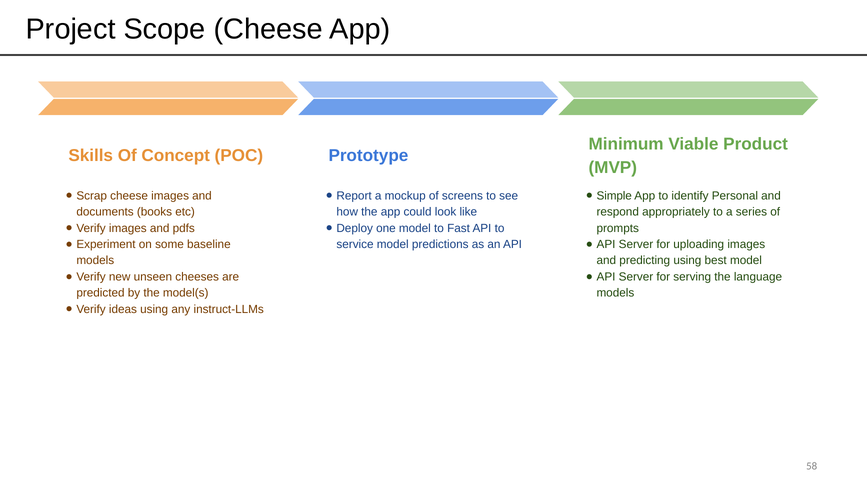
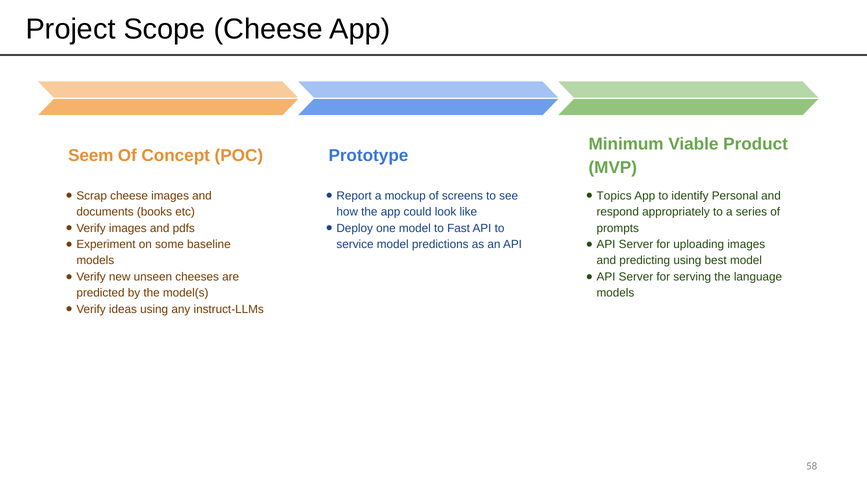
Skills: Skills -> Seem (91, 156)
Simple: Simple -> Topics (614, 196)
